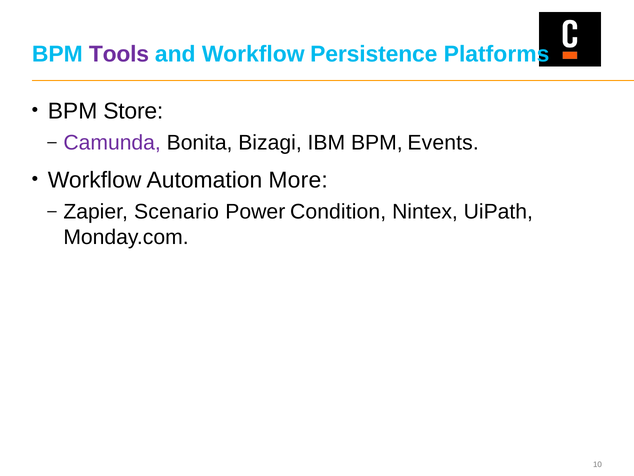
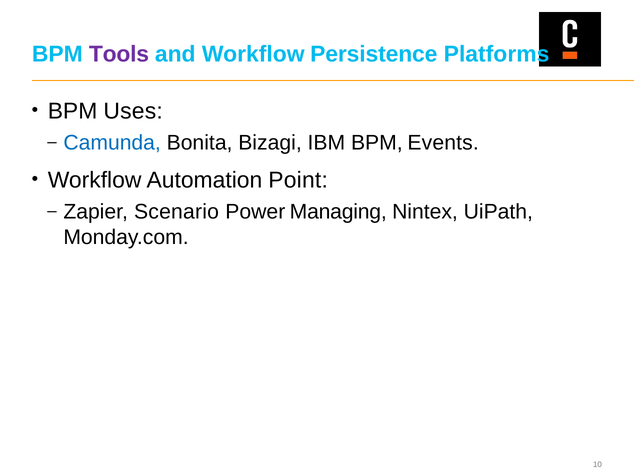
Store: Store -> Uses (133, 111)
Camunda colour: purple -> blue (112, 143)
More: More -> Point (298, 180)
Condition: Condition -> Managing (338, 212)
